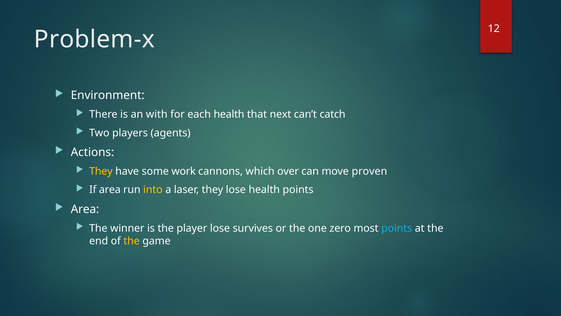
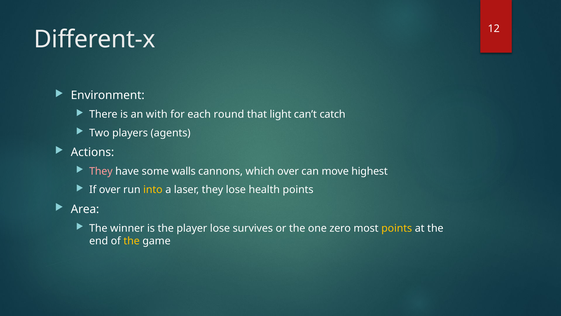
Problem-x: Problem-x -> Different-x (95, 39)
each health: health -> round (229, 114)
next: next -> light (281, 114)
They colour: yellow -> pink (101, 171)
work: work -> walls (184, 171)
proven: proven -> highest (370, 171)
If area: area -> over (110, 190)
points colour: light blue -> yellow (397, 228)
